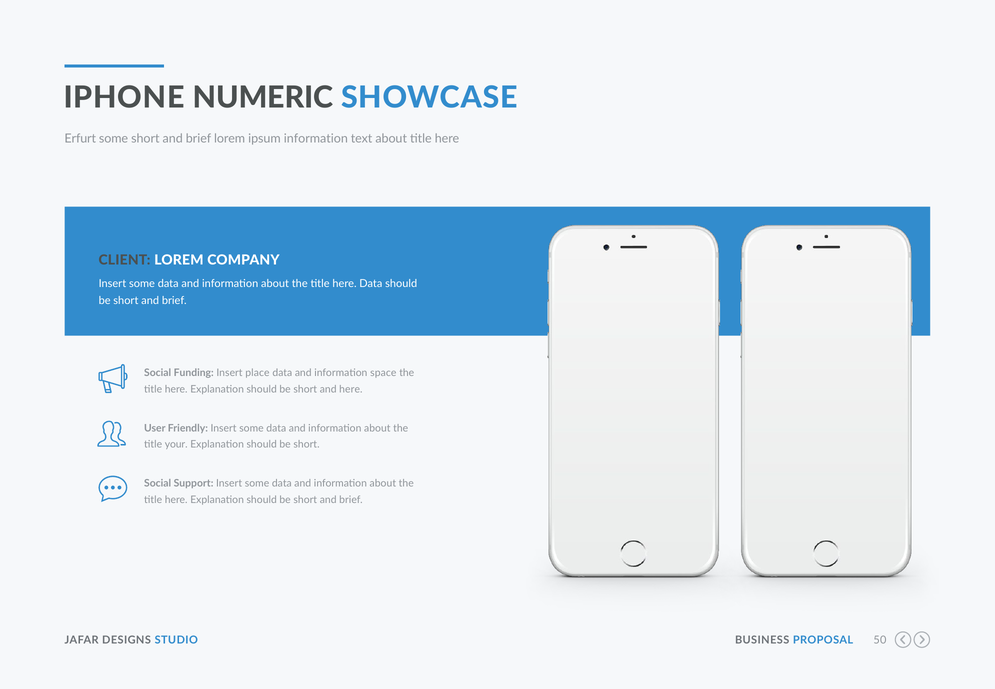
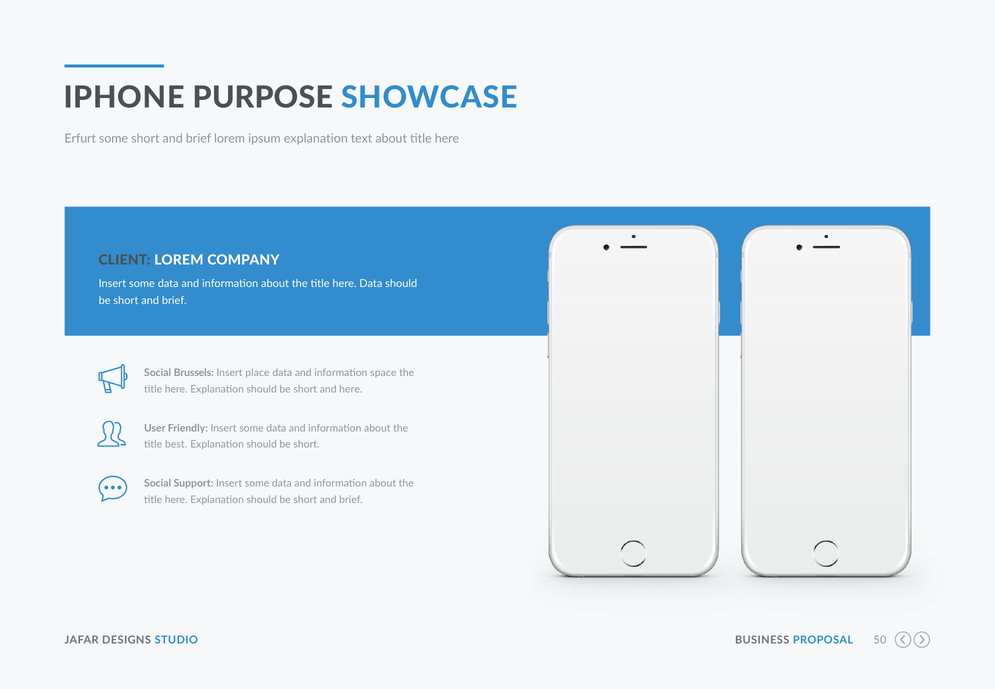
NUMERIC: NUMERIC -> PURPOSE (263, 98)
ipsum information: information -> explanation (316, 138)
Funding: Funding -> Brussels (194, 373)
your: your -> best (176, 444)
